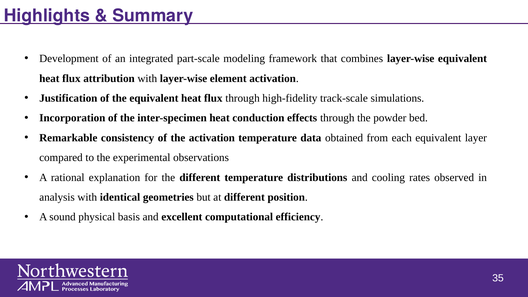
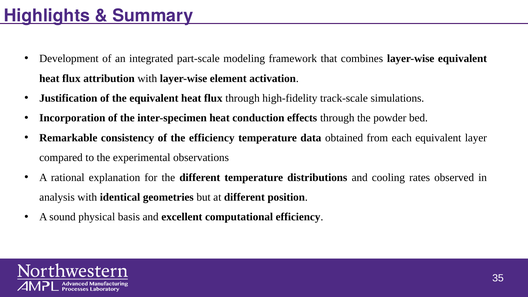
the activation: activation -> efficiency (212, 138)
